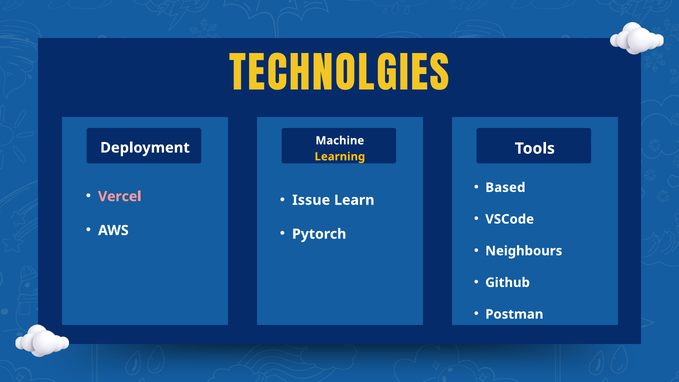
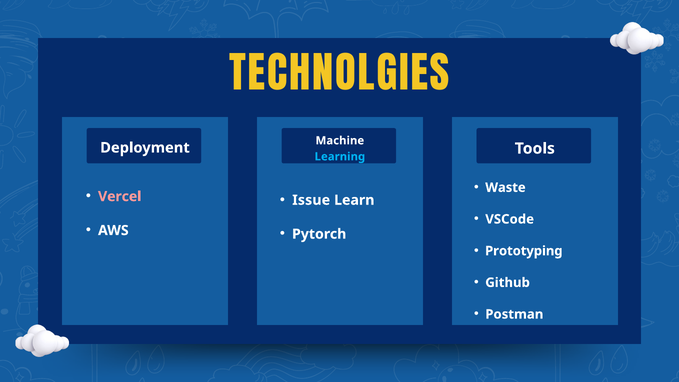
Learning colour: yellow -> light blue (340, 157)
Based: Based -> Waste (505, 188)
Neighbours: Neighbours -> Prototyping (524, 251)
